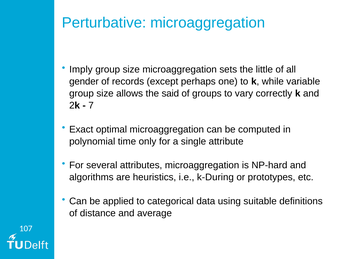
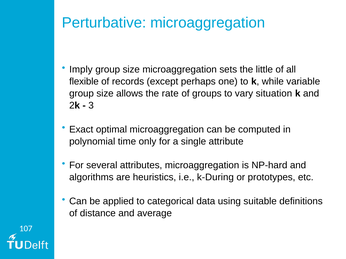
gender: gender -> flexible (84, 82)
said: said -> rate (170, 94)
correctly: correctly -> situation (274, 94)
7: 7 -> 3 (91, 106)
